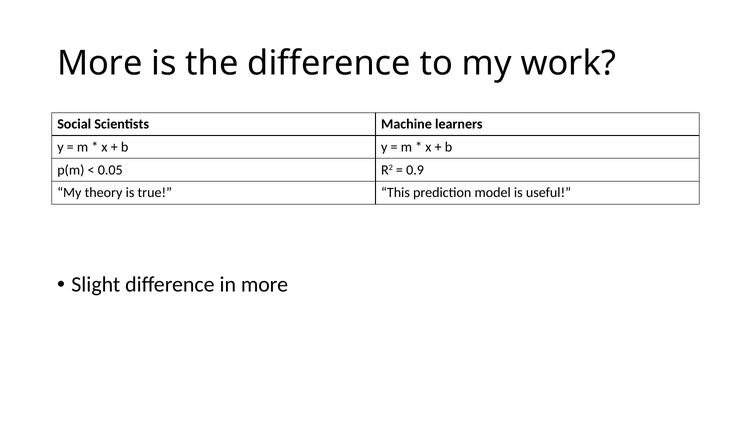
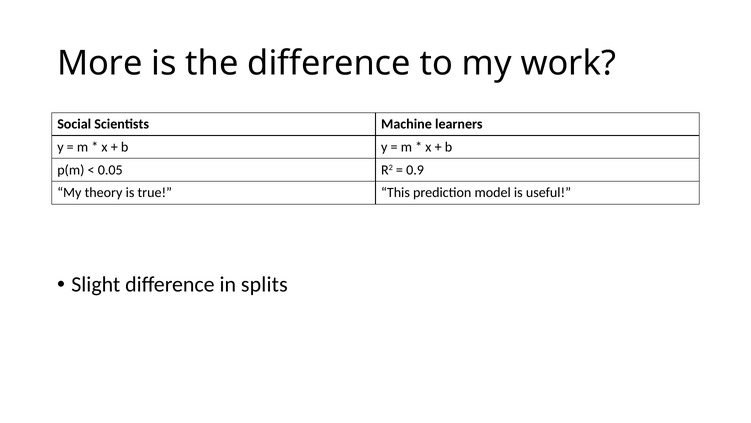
in more: more -> splits (264, 284)
